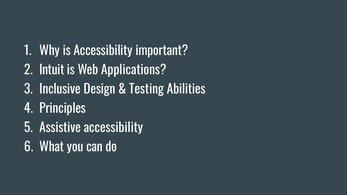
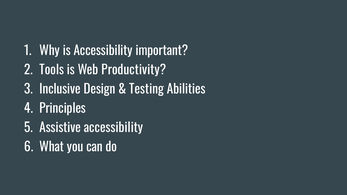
Intuit: Intuit -> Tools (52, 70)
Applications: Applications -> Productivity (134, 70)
